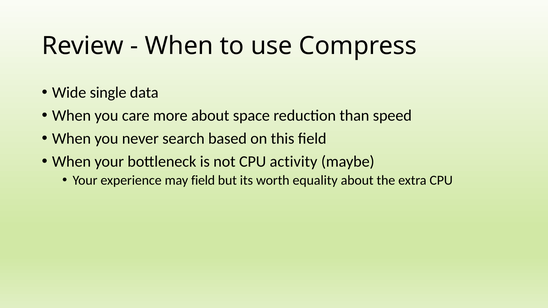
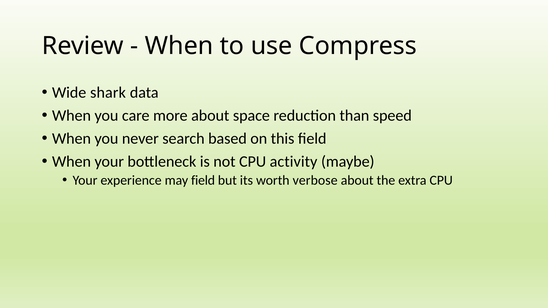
single: single -> shark (108, 93)
equality: equality -> verbose (315, 180)
